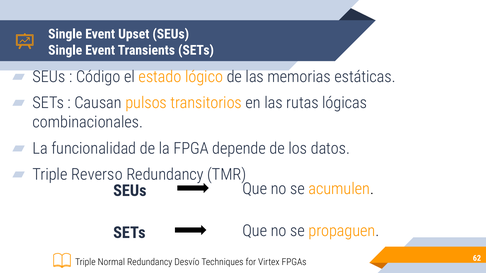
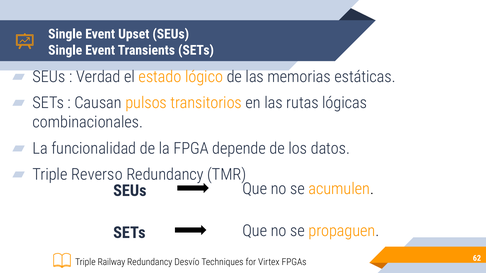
Código: Código -> Verdad (98, 77)
Normal: Normal -> Railway (111, 262)
